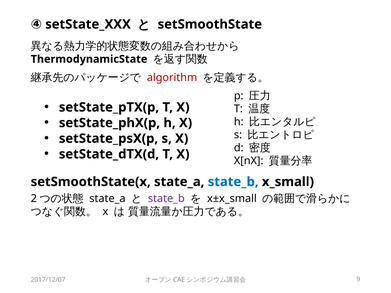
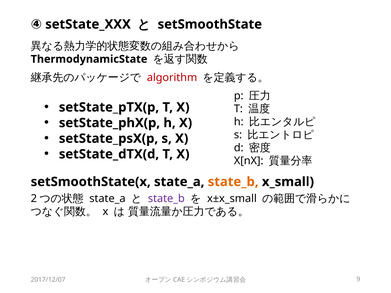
state_b colour: blue -> orange (233, 182)
